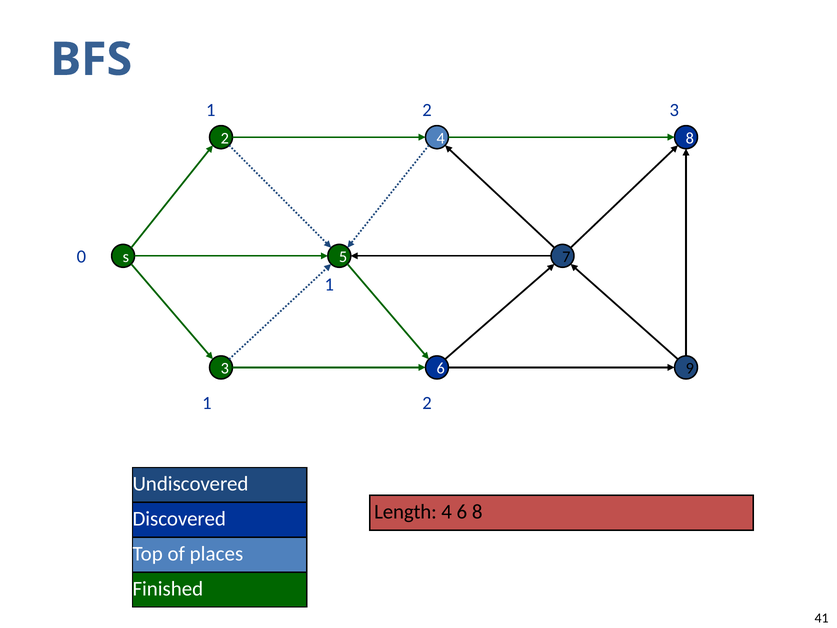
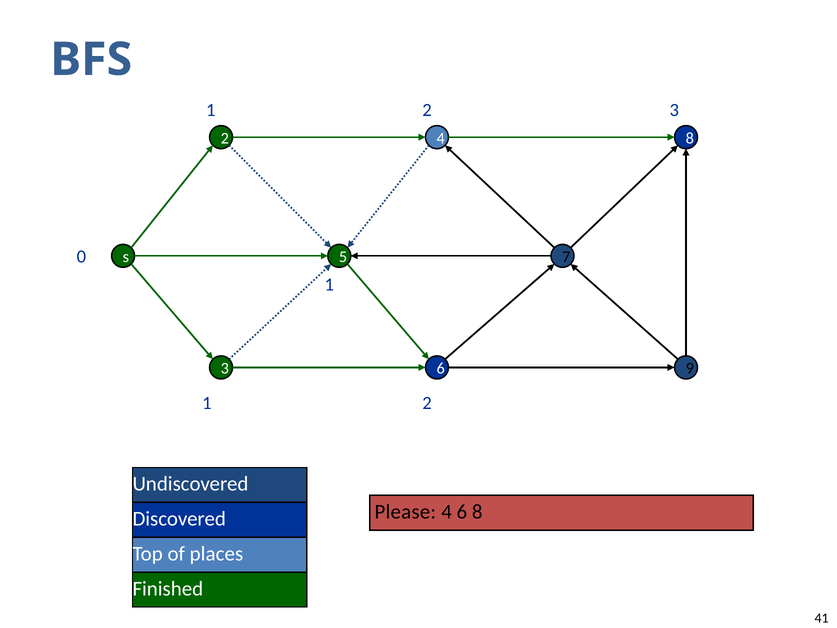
Length: Length -> Please (405, 512)
